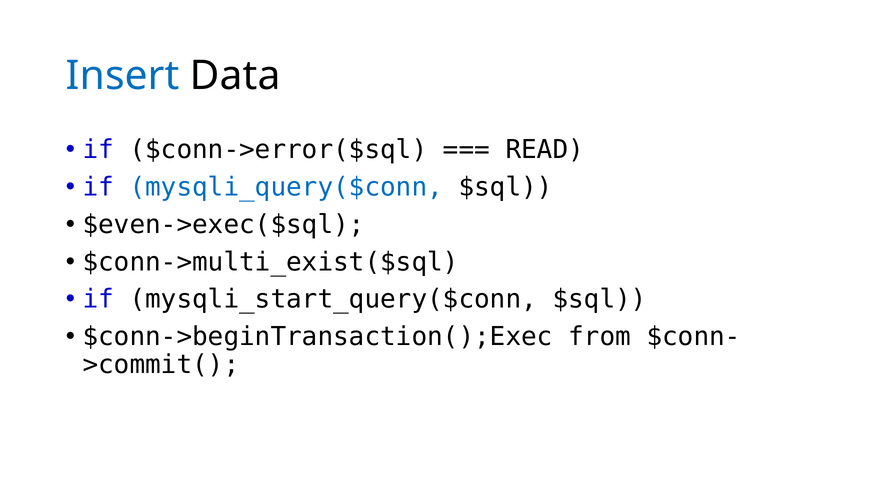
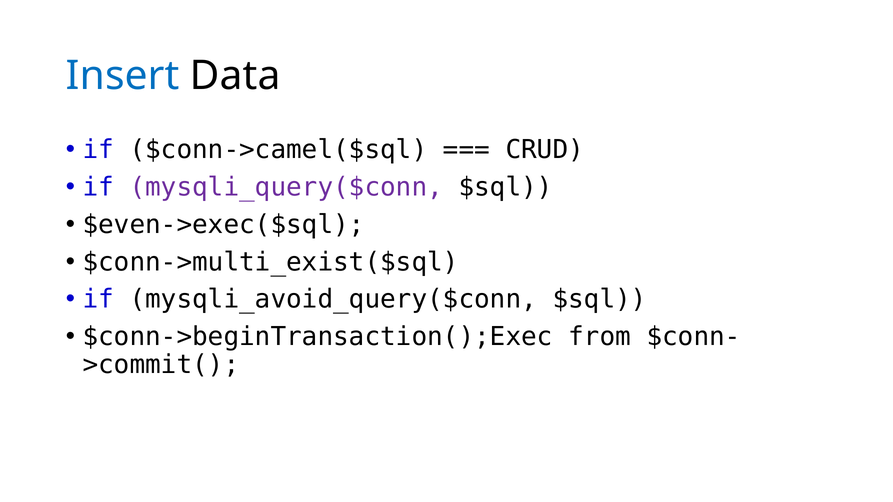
$conn->error($sql: $conn->error($sql -> $conn->camel($sql (278, 150)
READ: READ -> CRUD (545, 150)
mysqli_query($conn colour: blue -> purple (286, 187)
mysqli_start_query($conn: mysqli_start_query($conn -> mysqli_avoid_query($conn (333, 300)
